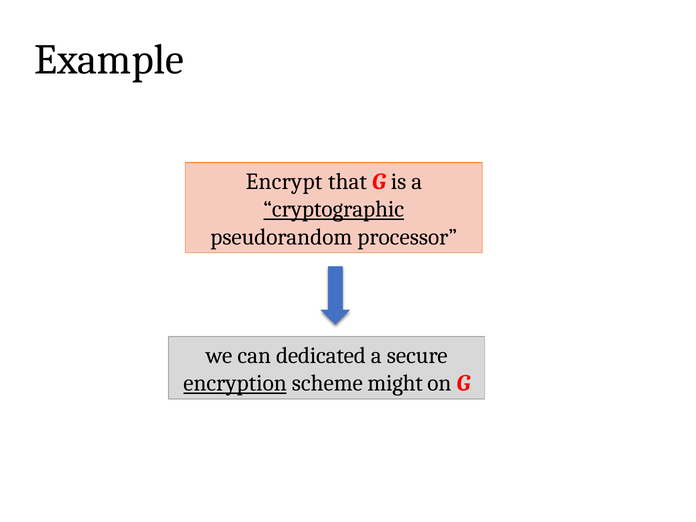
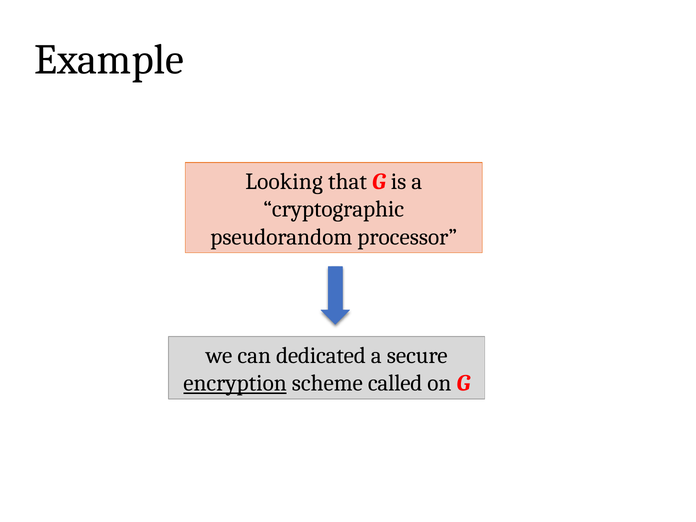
Encrypt: Encrypt -> Looking (284, 181)
cryptographic underline: present -> none (334, 209)
might: might -> called (395, 383)
